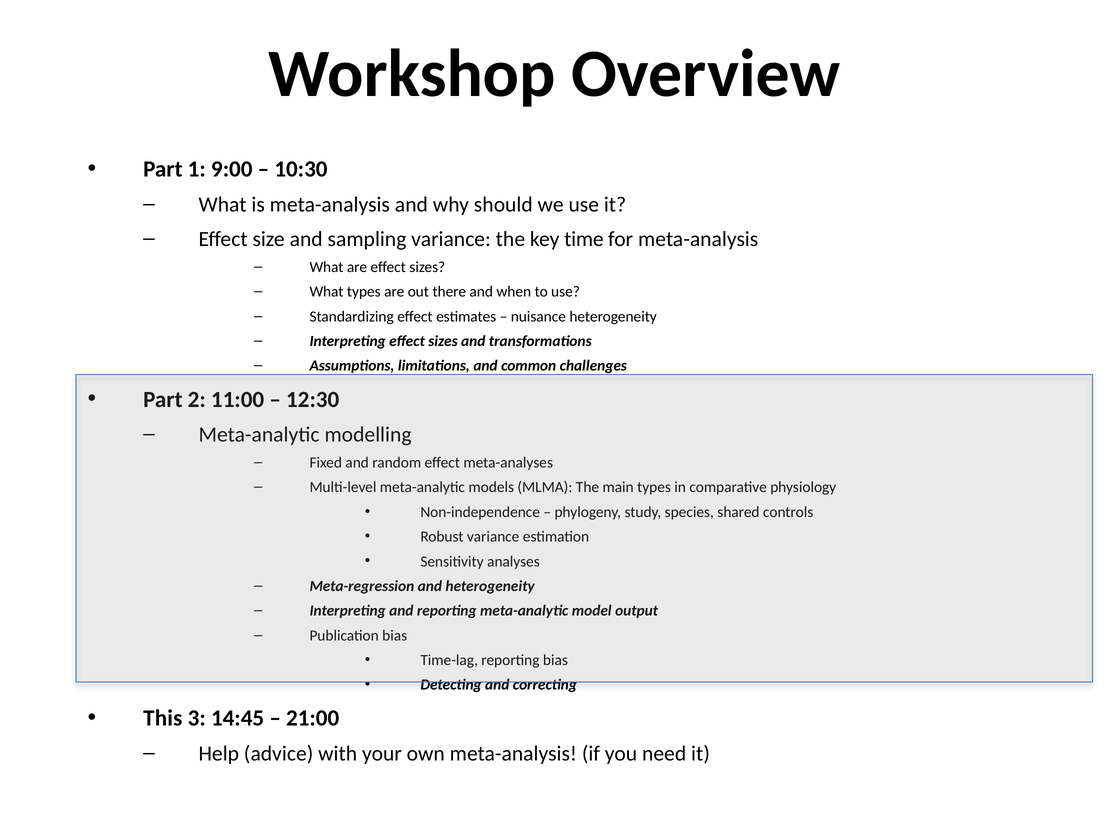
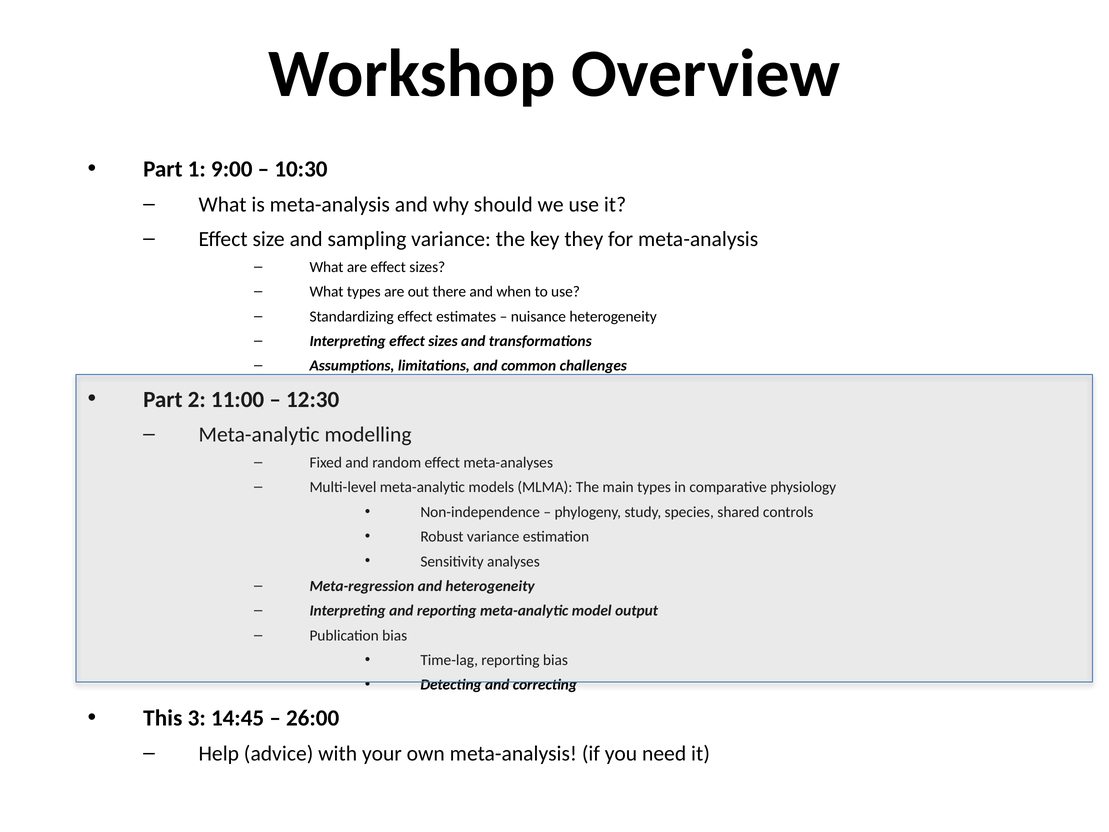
time: time -> they (584, 239)
21:00: 21:00 -> 26:00 (313, 718)
